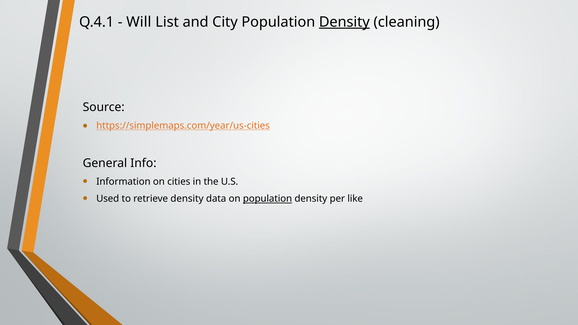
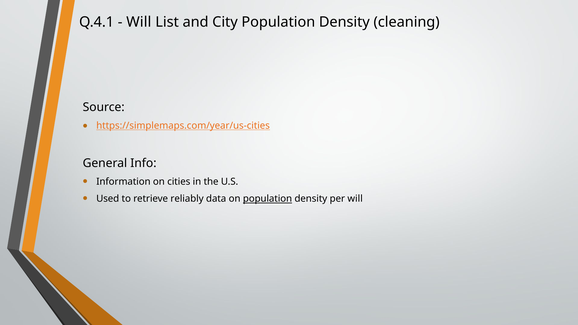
Density underline: present -> none (344, 22)
retrieve density: density -> reliably (187, 199)
per like: like -> will (355, 199)
